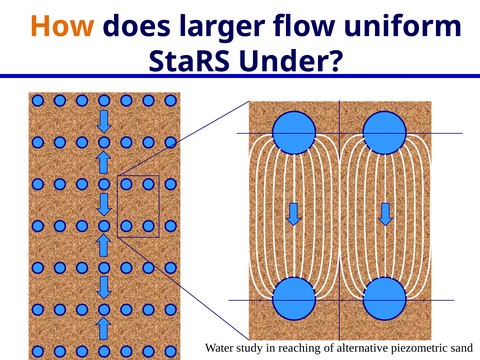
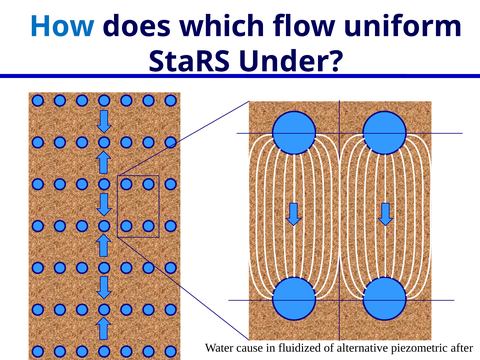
How colour: orange -> blue (62, 26)
larger: larger -> which (222, 26)
study: study -> cause (250, 348)
reaching: reaching -> fluidized (300, 348)
sand: sand -> after (462, 348)
